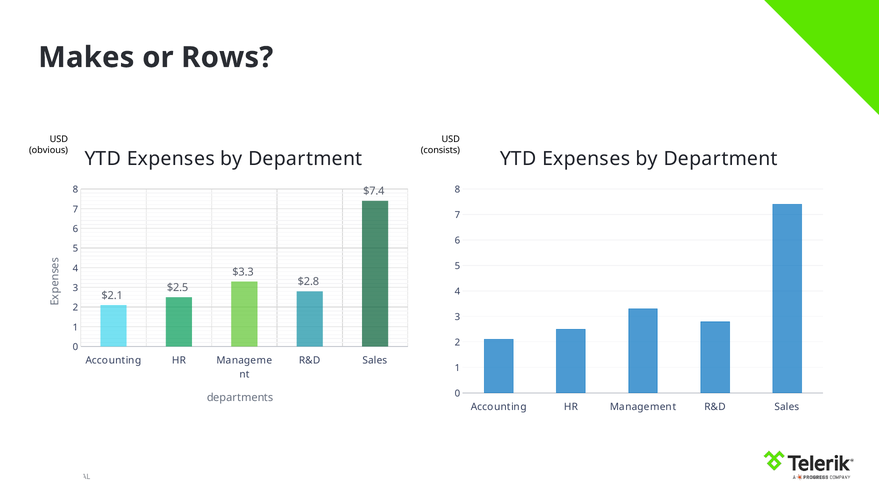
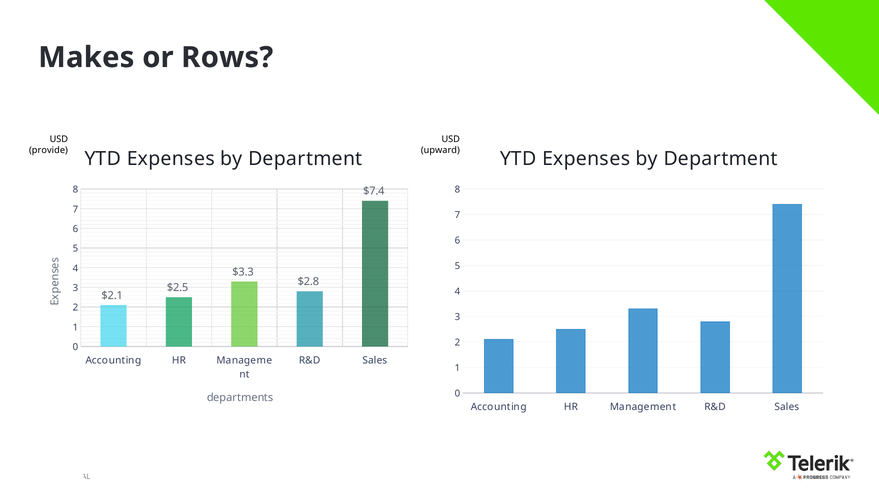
obvious: obvious -> provide (48, 150)
consists: consists -> upward (440, 150)
